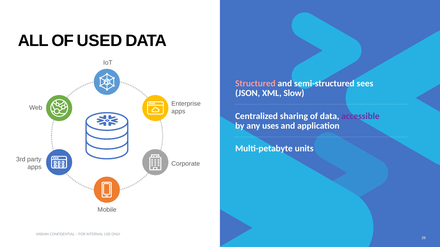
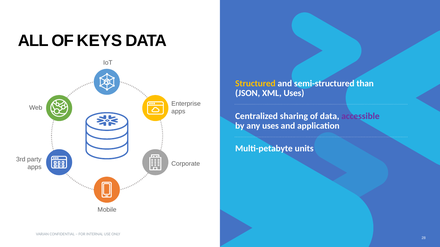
USED: USED -> KEYS (99, 41)
Structured colour: pink -> yellow (255, 84)
sees: sees -> than (365, 84)
XML Slow: Slow -> Uses (294, 93)
